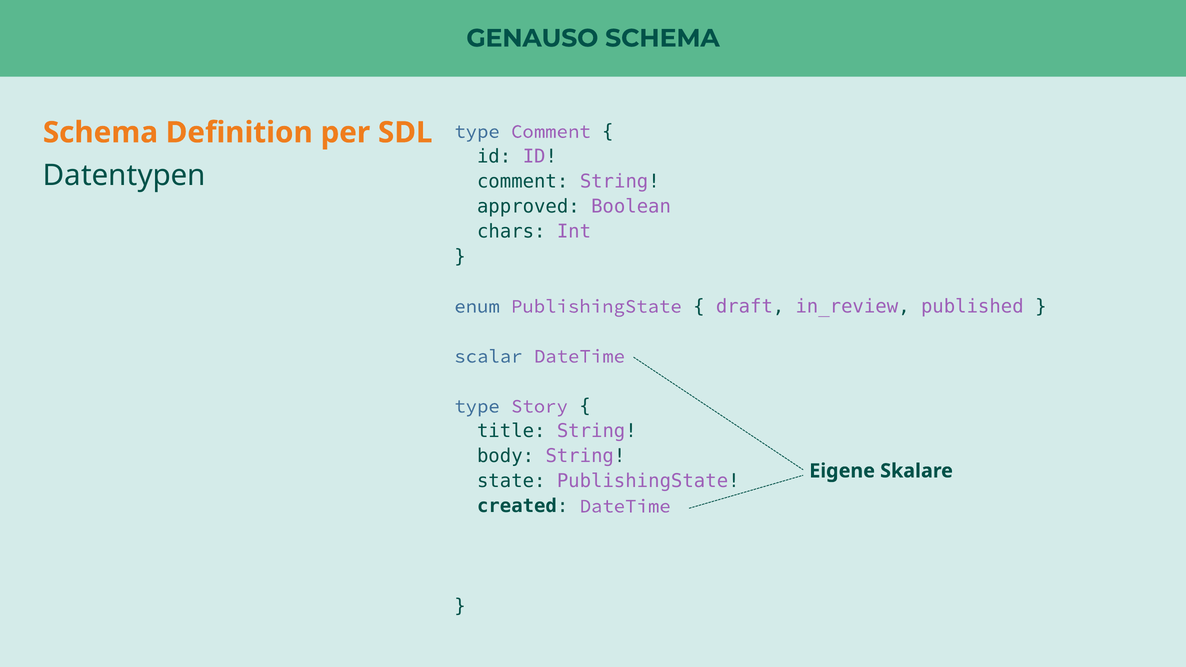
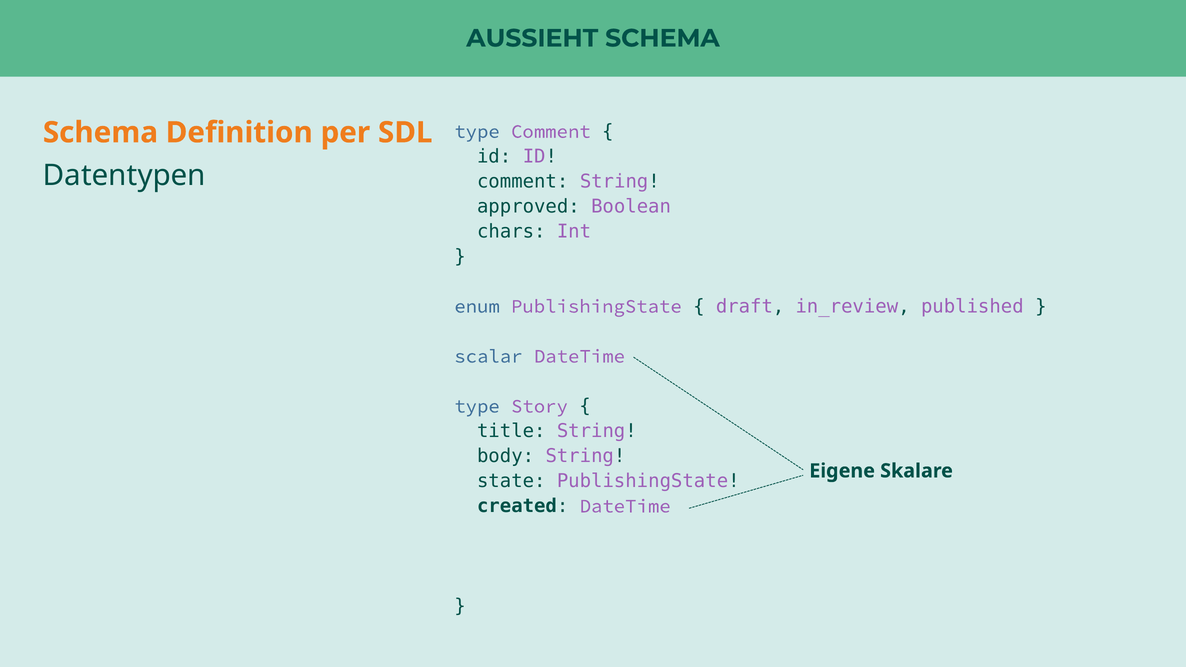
GENAUSO: GENAUSO -> AUSSIEHT (532, 38)
